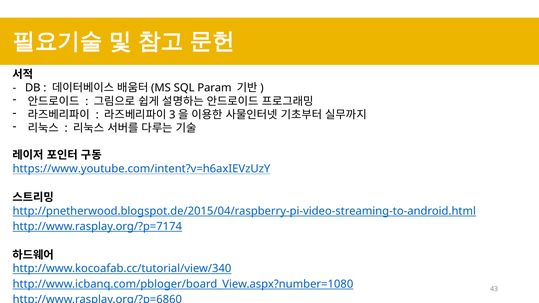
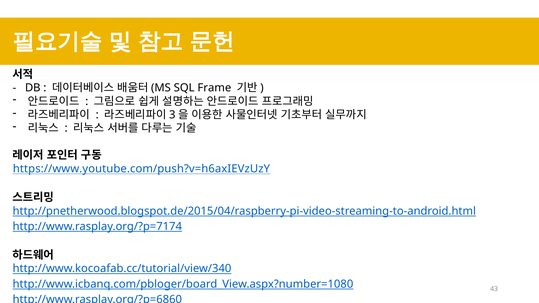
Param: Param -> Frame (214, 88)
https://www.youtube.com/intent?v=h6axIEVzUzY: https://www.youtube.com/intent?v=h6axIEVzUzY -> https://www.youtube.com/push?v=h6axIEVzUzY (141, 169)
